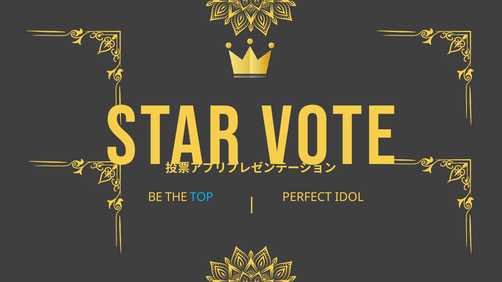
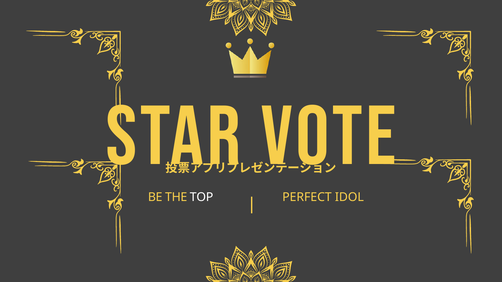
TOP colour: light blue -> white (202, 197)
